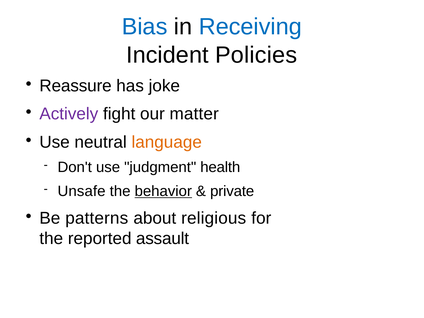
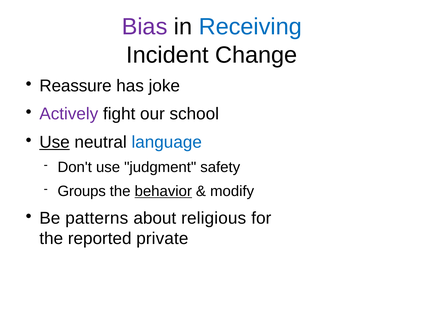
Bias colour: blue -> purple (145, 27)
Policies: Policies -> Change (256, 55)
matter: matter -> school (194, 114)
Use underline: none -> present (55, 142)
language colour: orange -> blue (167, 142)
health: health -> safety (220, 167)
Unsafe: Unsafe -> Groups (82, 191)
private: private -> modify (232, 191)
assault: assault -> private (162, 239)
